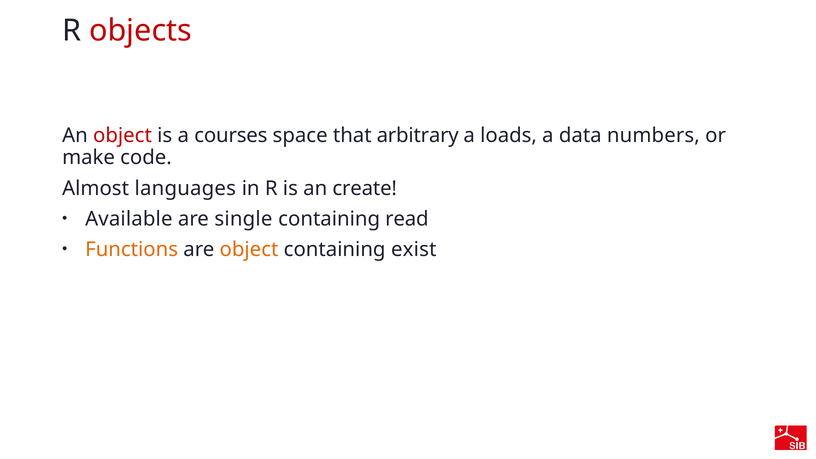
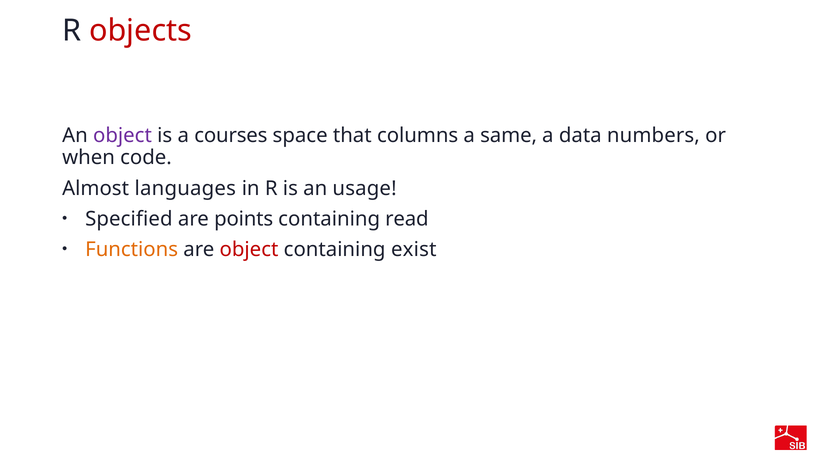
object colour: red -> purple (123, 136)
arbitrary: arbitrary -> columns (418, 136)
loads: loads -> same (509, 136)
make: make -> when (89, 158)
create: create -> usage (365, 188)
Available: Available -> Specified (129, 219)
single: single -> points (244, 219)
object colour: orange -> red (249, 249)
